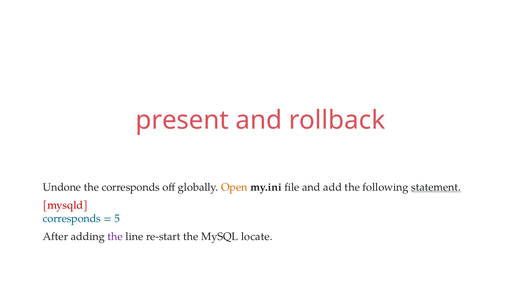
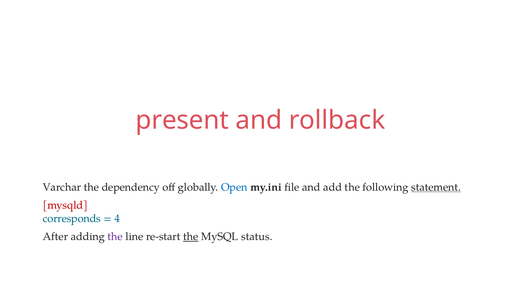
Undone: Undone -> Varchar (62, 187)
the corresponds: corresponds -> dependency (131, 187)
Open colour: orange -> blue (234, 187)
5: 5 -> 4 (117, 218)
the underline: none -> present (191, 237)
locate: locate -> status (257, 237)
